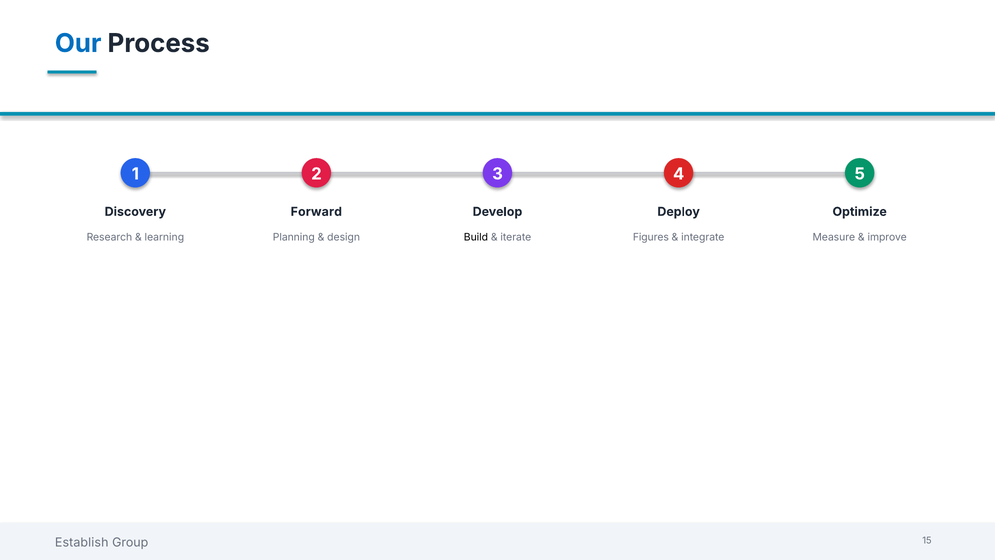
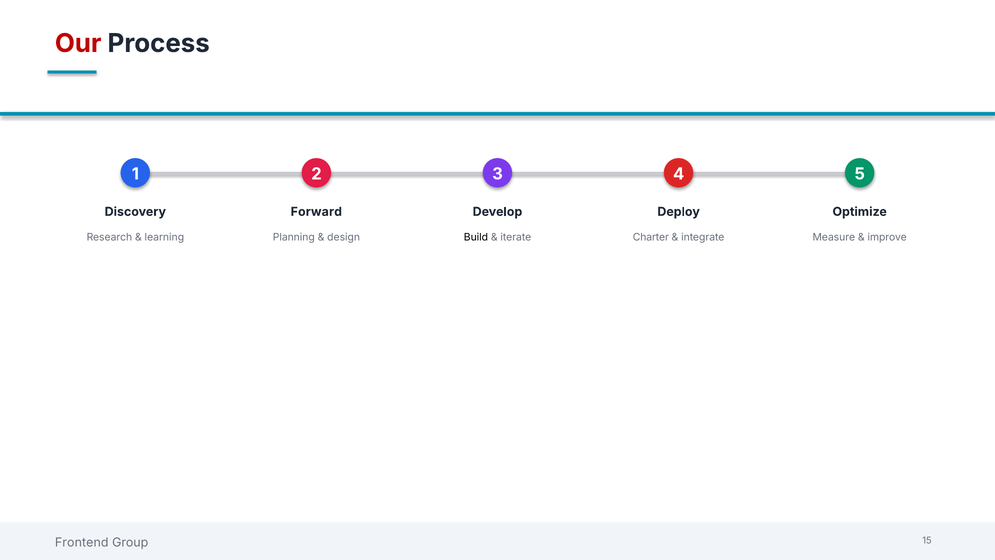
Our colour: blue -> red (78, 43)
Figures: Figures -> Charter (651, 237)
Establish: Establish -> Frontend (82, 543)
